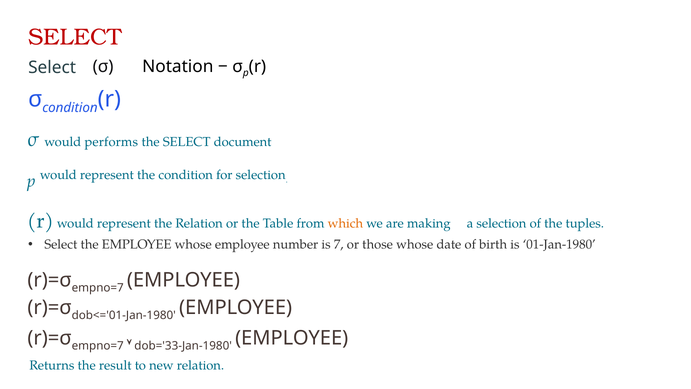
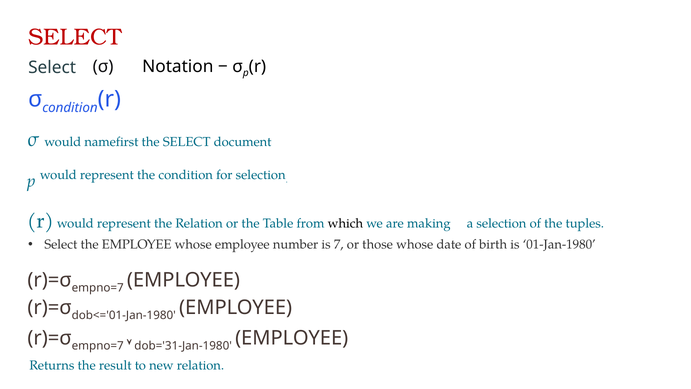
performs: performs -> namefirst (111, 142)
which colour: orange -> black (345, 223)
dob='33-Jan-1980: dob='33-Jan-1980 -> dob='31-Jan-1980 (183, 346)
